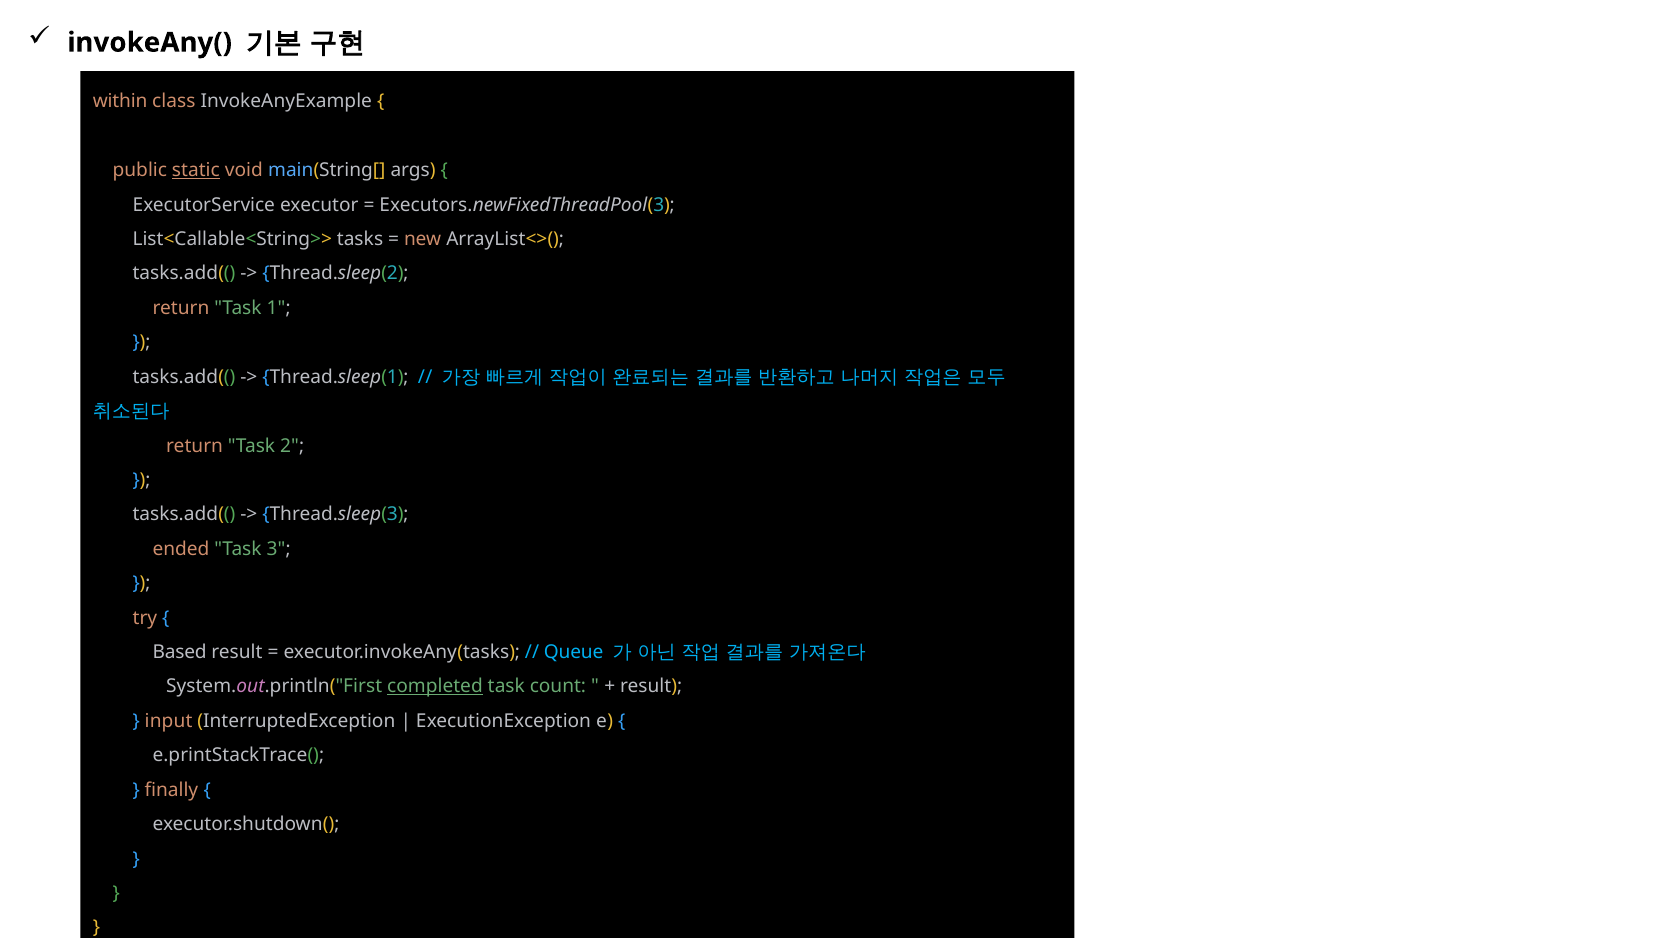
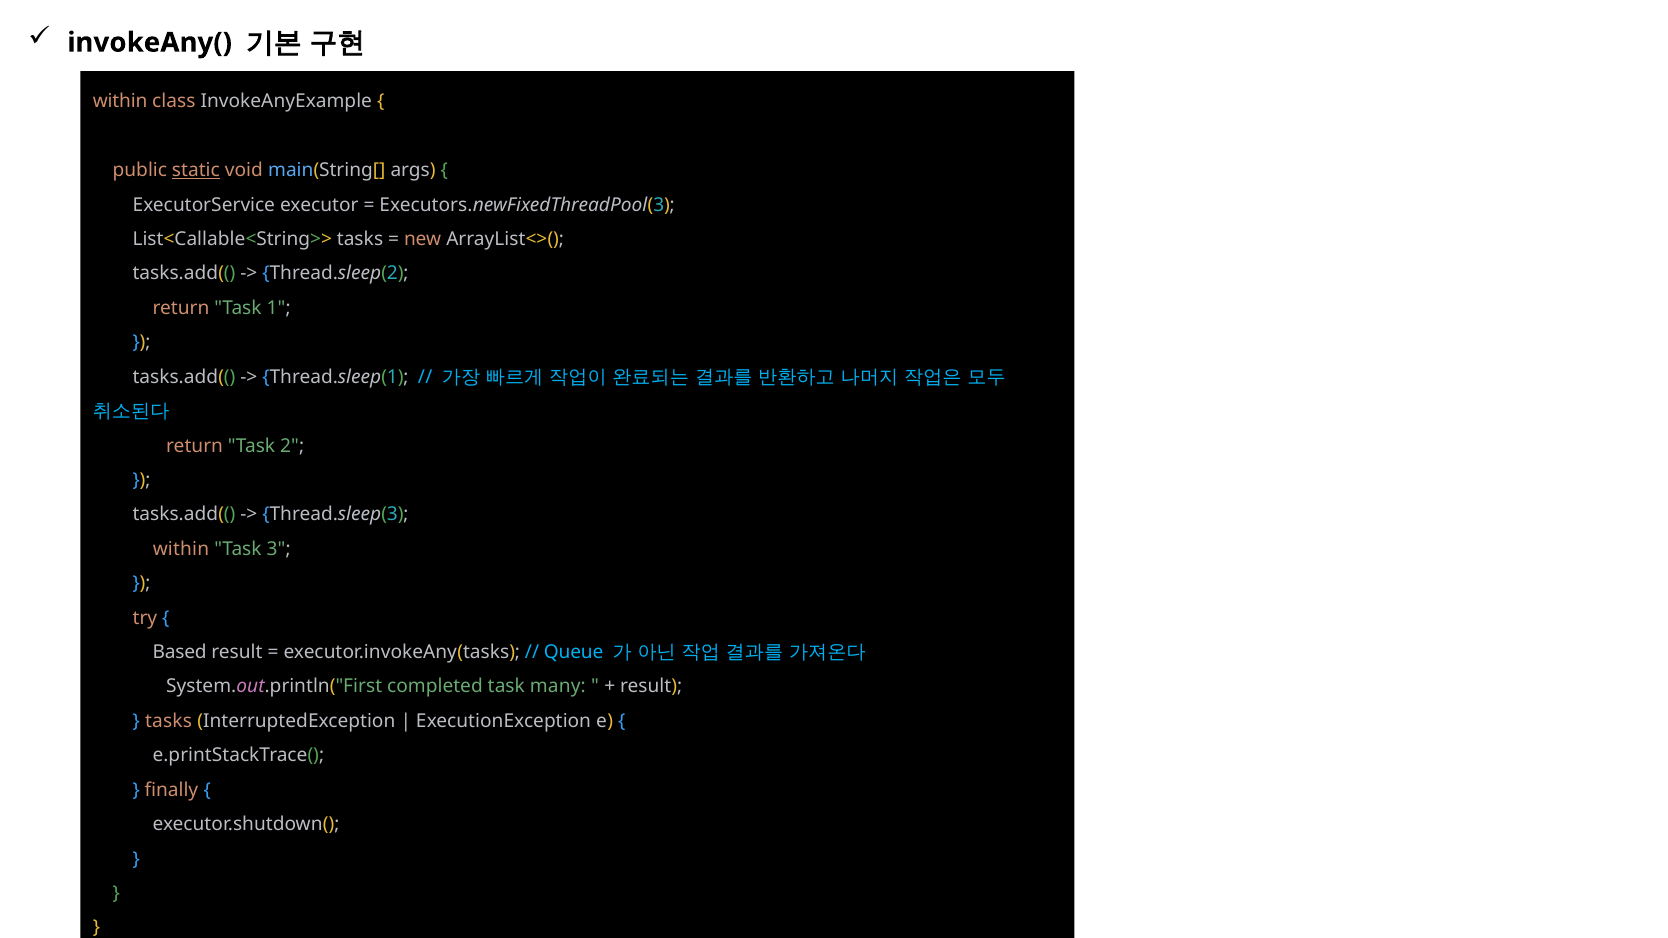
ended: ended -> within (181, 549)
completed underline: present -> none (435, 687)
count: count -> many (558, 687)
input: input -> tasks (169, 721)
